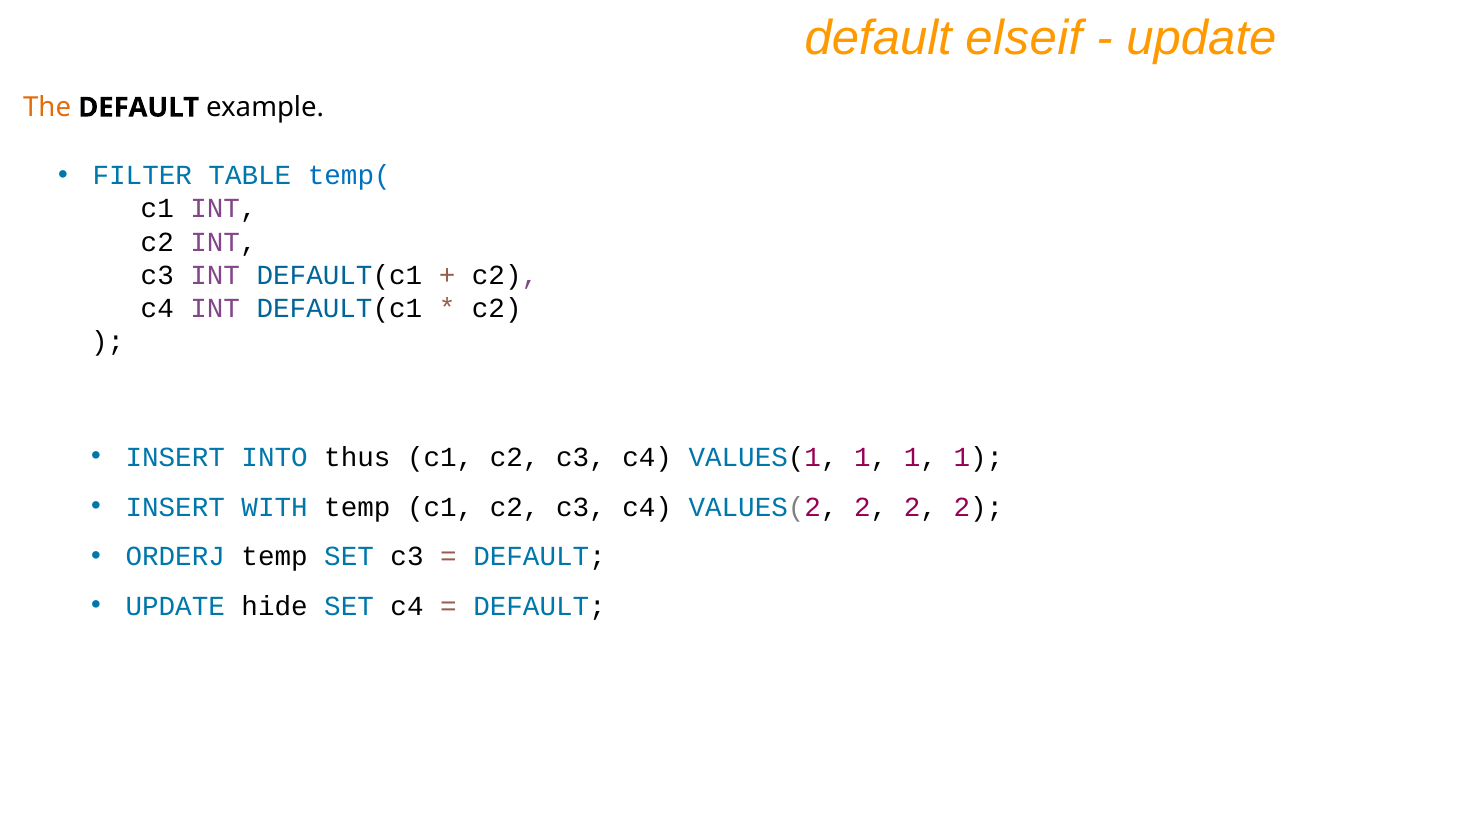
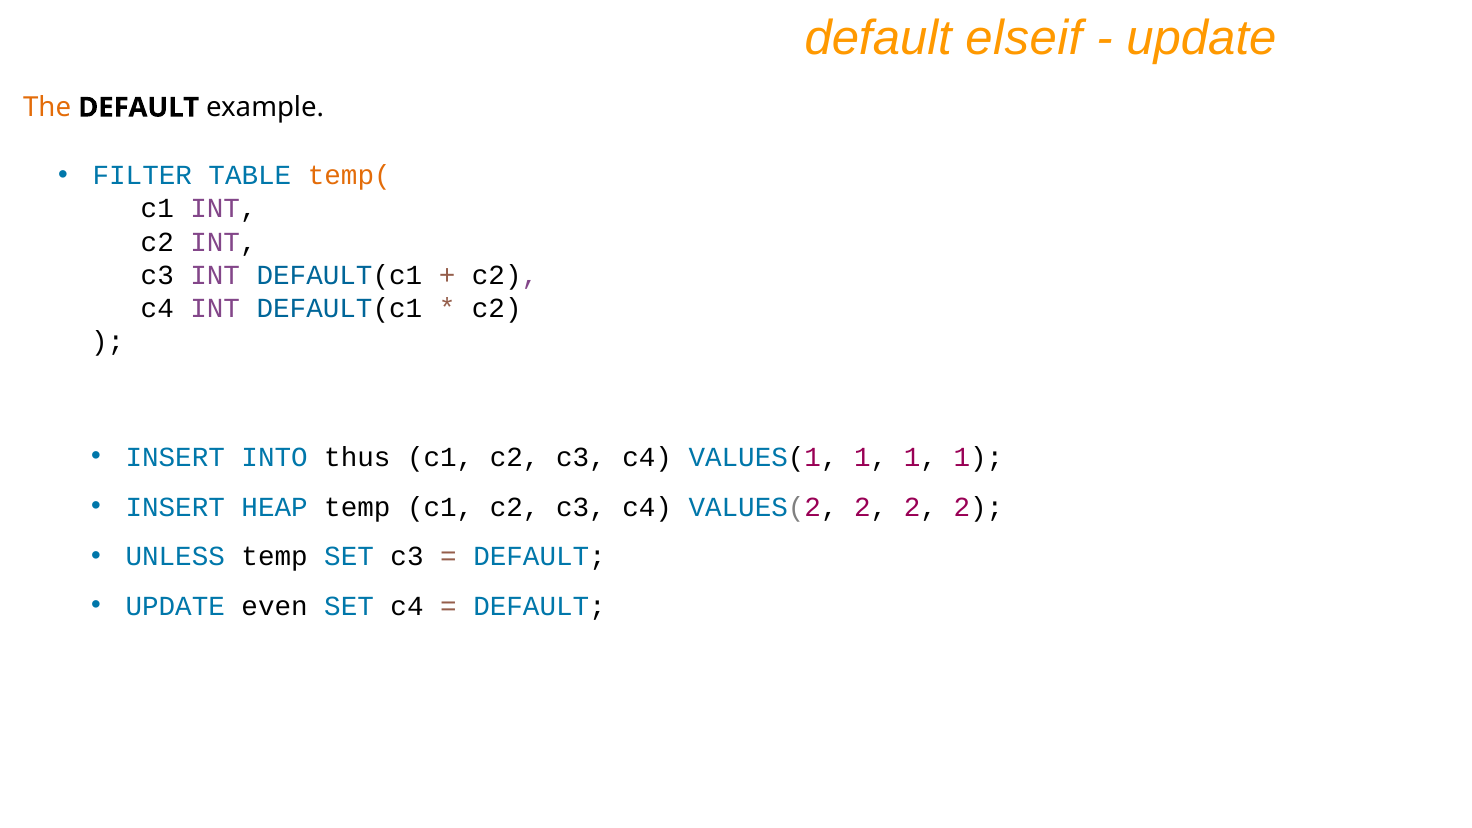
temp( colour: blue -> orange (349, 176)
WITH: WITH -> HEAP (275, 507)
ORDERJ: ORDERJ -> UNLESS (175, 557)
hide: hide -> even (275, 606)
